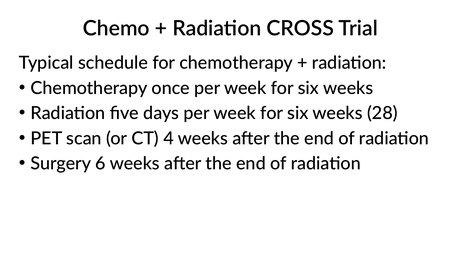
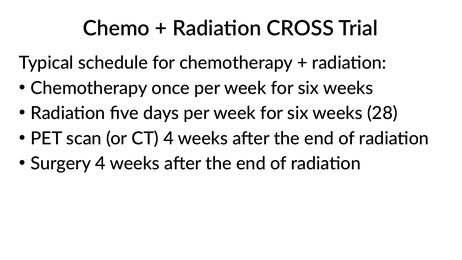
Surgery 6: 6 -> 4 (100, 164)
